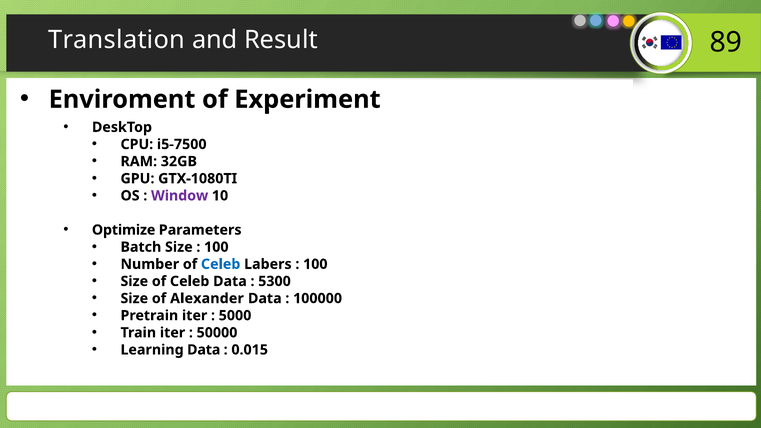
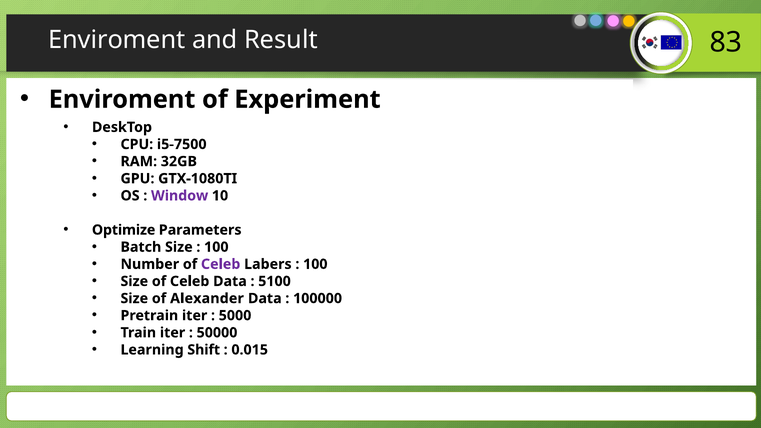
Translation: Translation -> Enviroment (117, 40)
89: 89 -> 83 (726, 42)
Celeb colour: blue -> purple (221, 264)
5300: 5300 -> 5100 (275, 281)
Learning Data: Data -> Shift (204, 350)
